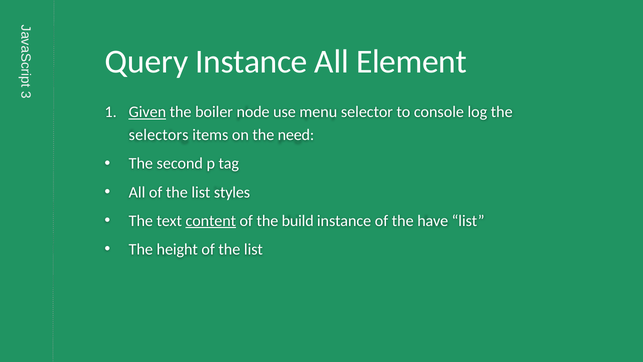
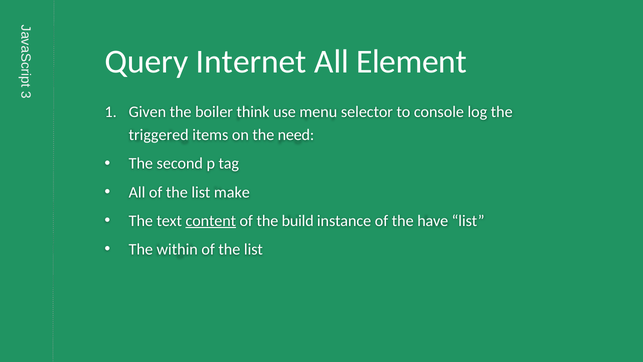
Query Instance: Instance -> Internet (251, 62)
Given underline: present -> none (147, 112)
node: node -> think (253, 112)
selectors: selectors -> triggered (159, 135)
styles: styles -> make (232, 192)
height: height -> within (177, 249)
